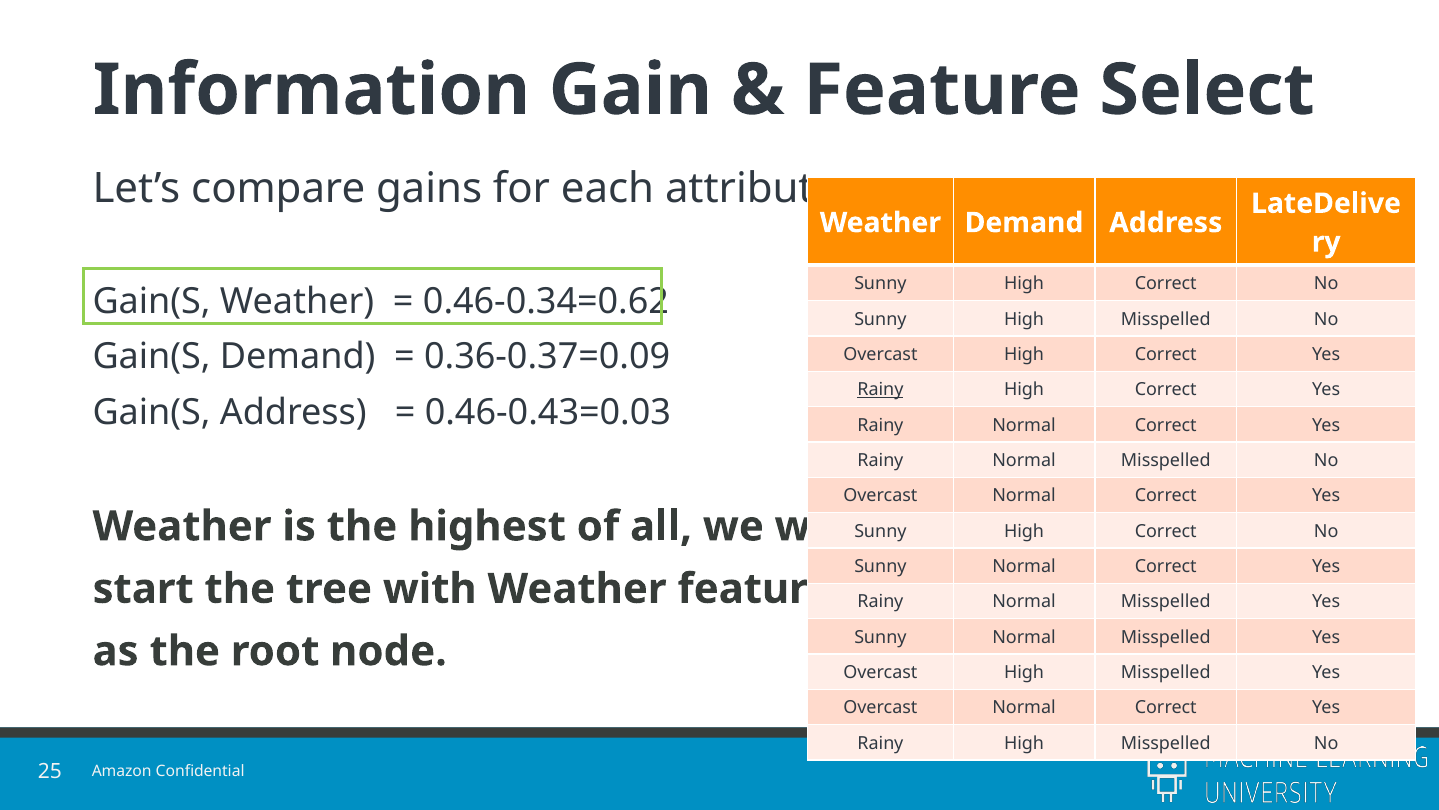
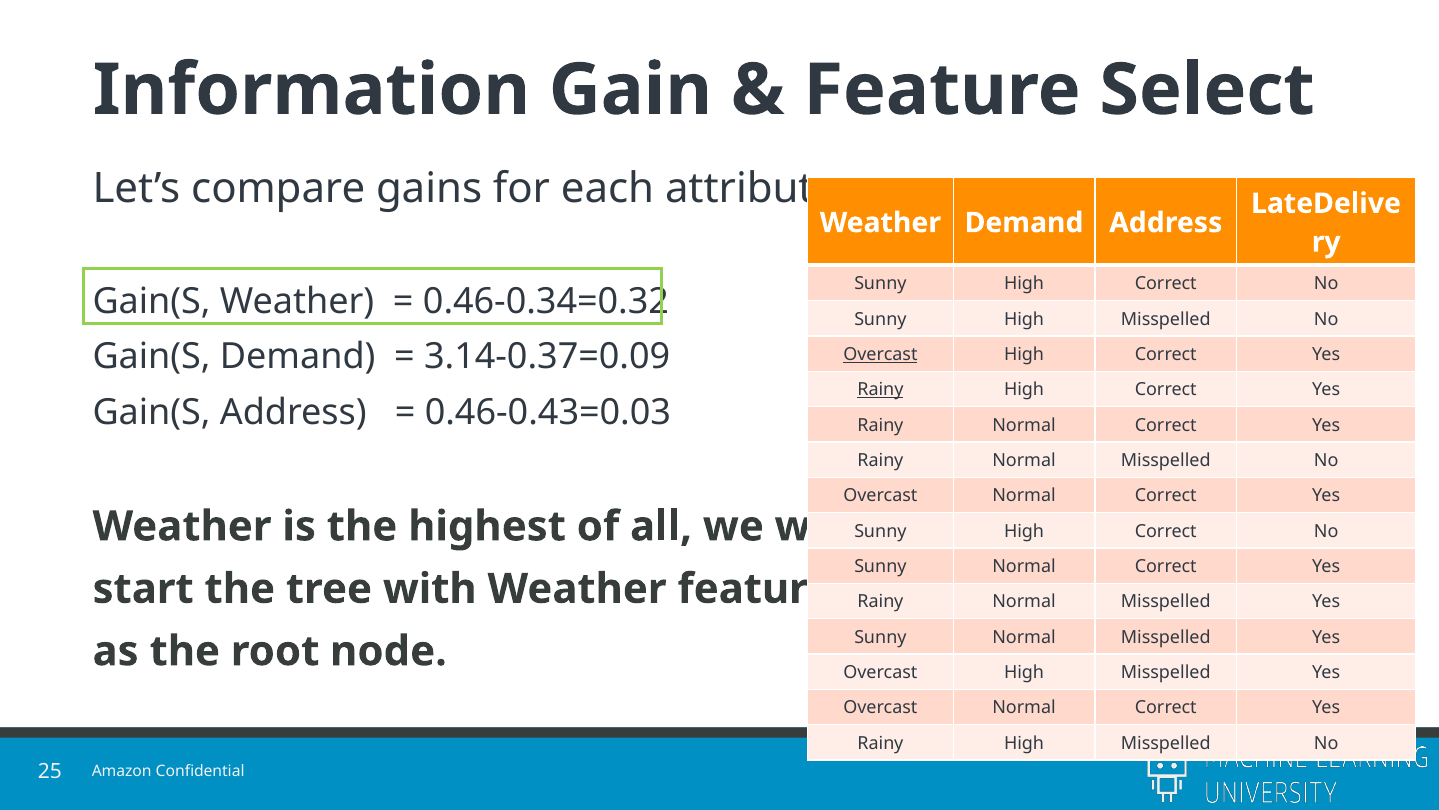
0.46-0.34=0.62: 0.46-0.34=0.62 -> 0.46-0.34=0.32 (546, 302)
0.36-0.37=0.09: 0.36-0.37=0.09 -> 3.14-0.37=0.09 (547, 357)
Overcast underline: none -> present (880, 355)
